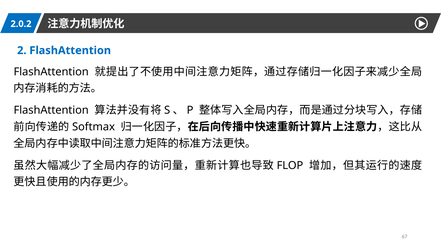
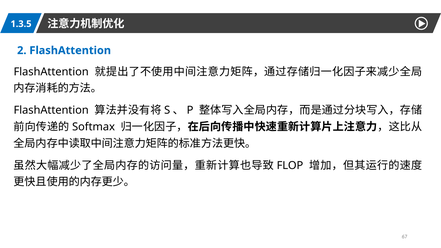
2.0.2: 2.0.2 -> 1.3.5 (21, 24)
